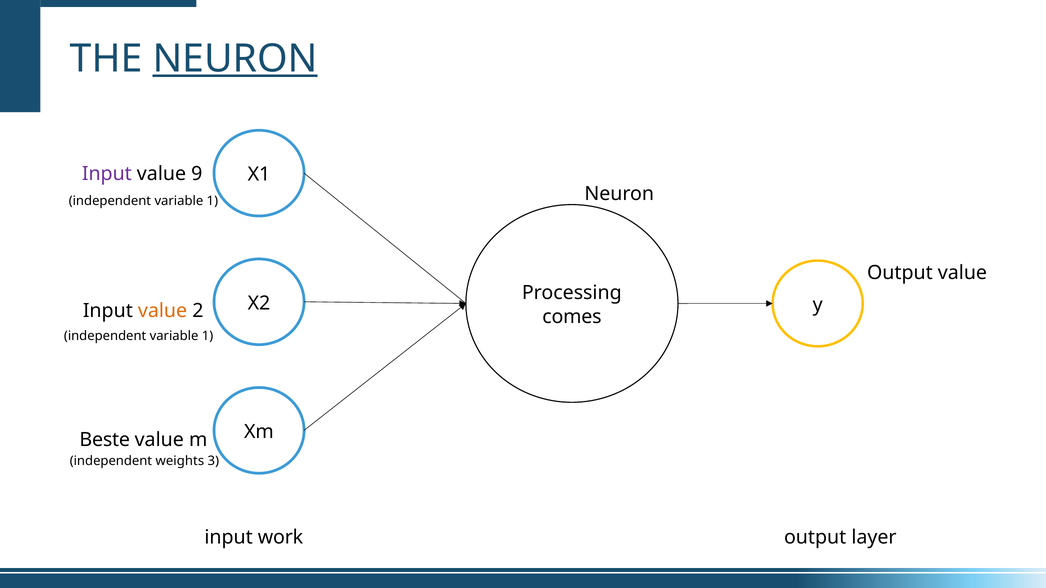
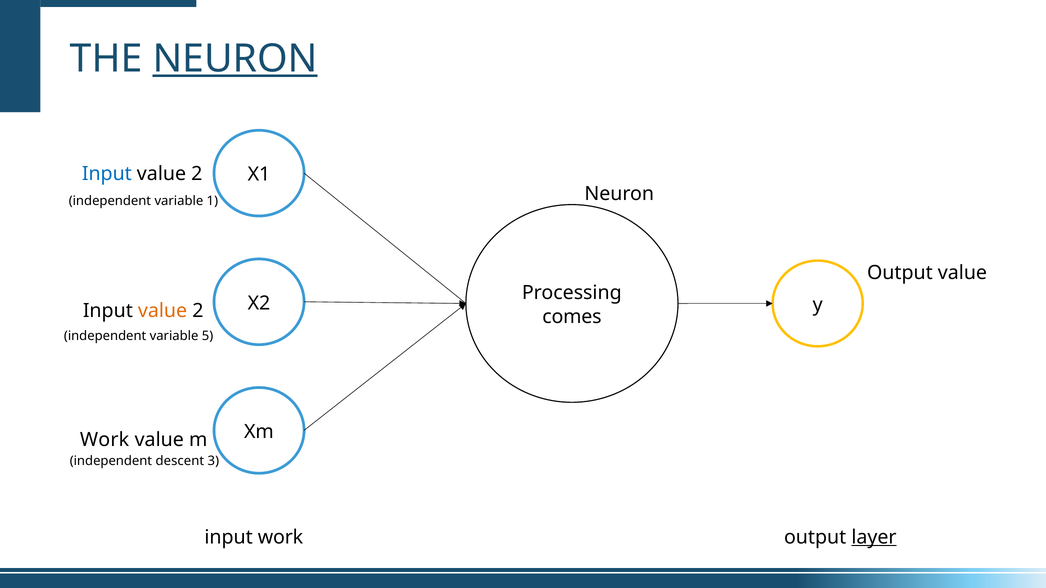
Input colour: purple -> blue (107, 174)
9: 9 -> 2 (197, 174)
1: 1 -> 5 (208, 336)
Beste: Beste -> Work (105, 440)
weights: weights -> descent (180, 461)
layer underline: none -> present (874, 537)
